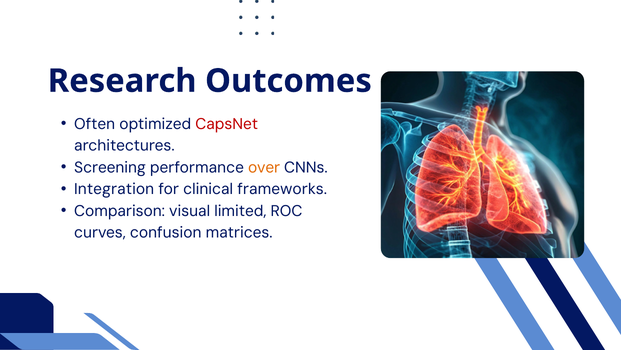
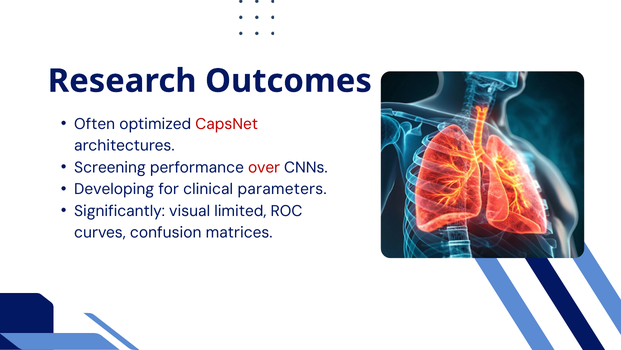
over colour: orange -> red (264, 167)
Integration: Integration -> Developing (114, 189)
frameworks: frameworks -> parameters (282, 189)
Comparison: Comparison -> Significantly (120, 211)
